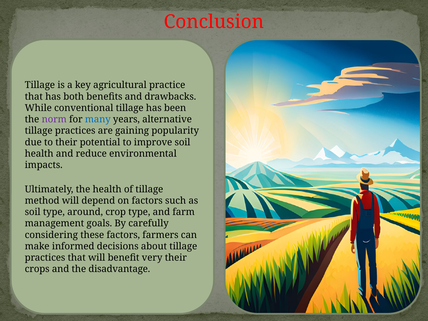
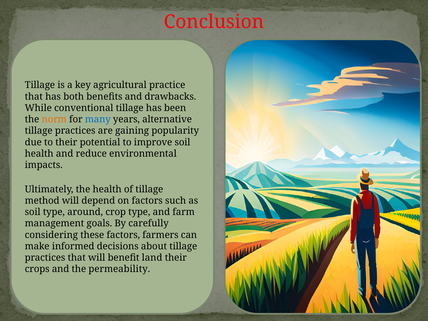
norm colour: purple -> orange (54, 119)
very: very -> land (152, 258)
disadvantage: disadvantage -> permeability (119, 269)
